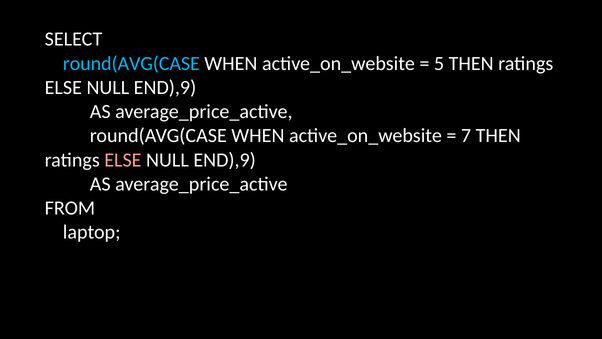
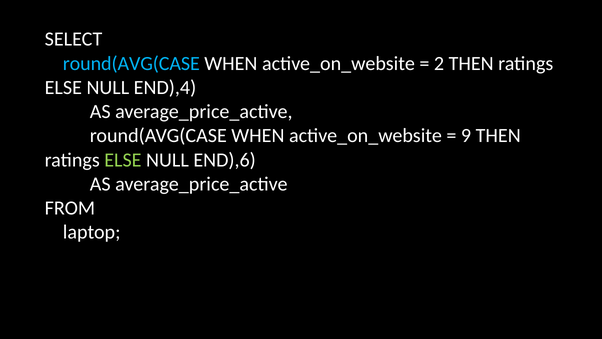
5: 5 -> 2 (439, 63)
END),9: END),9 -> END),4 (165, 87)
7: 7 -> 9 (466, 136)
ELSE colour: pink -> light green (123, 160)
END),9: END),9 -> END),6 (225, 160)
